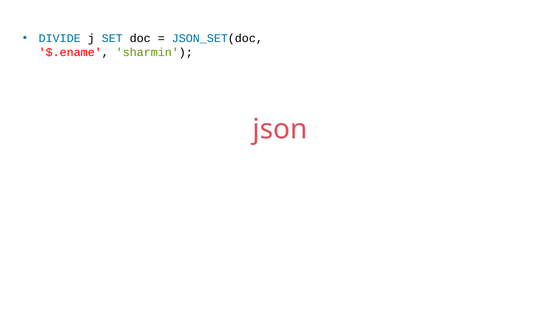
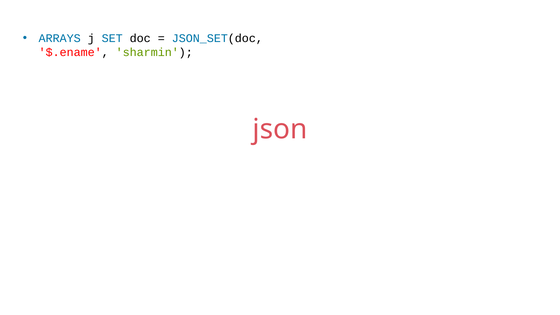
DIVIDE: DIVIDE -> ARRAYS (60, 38)
